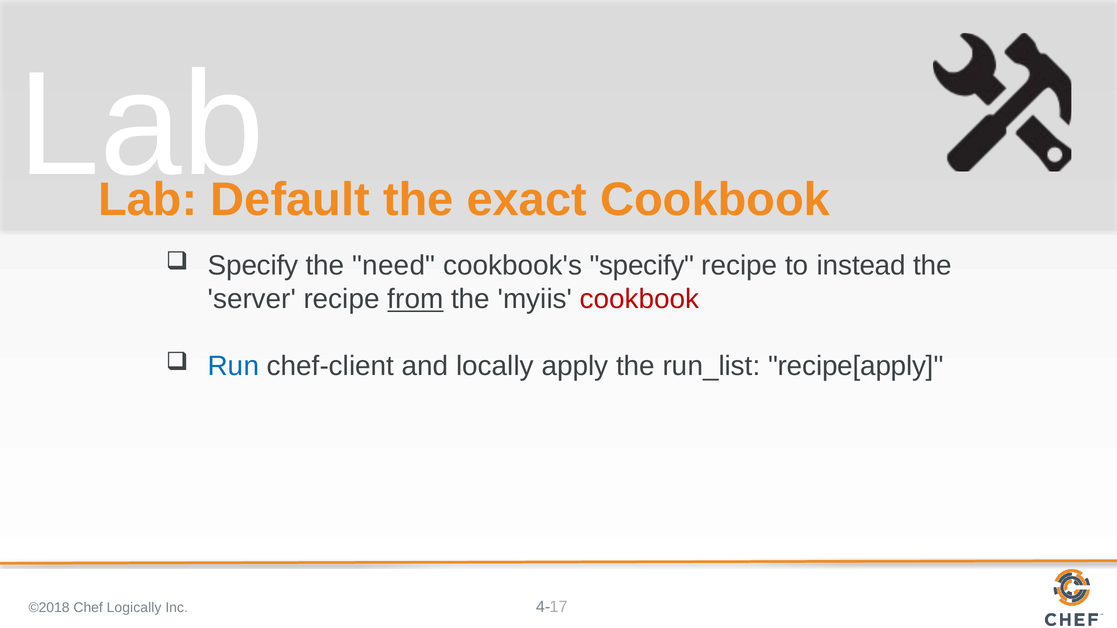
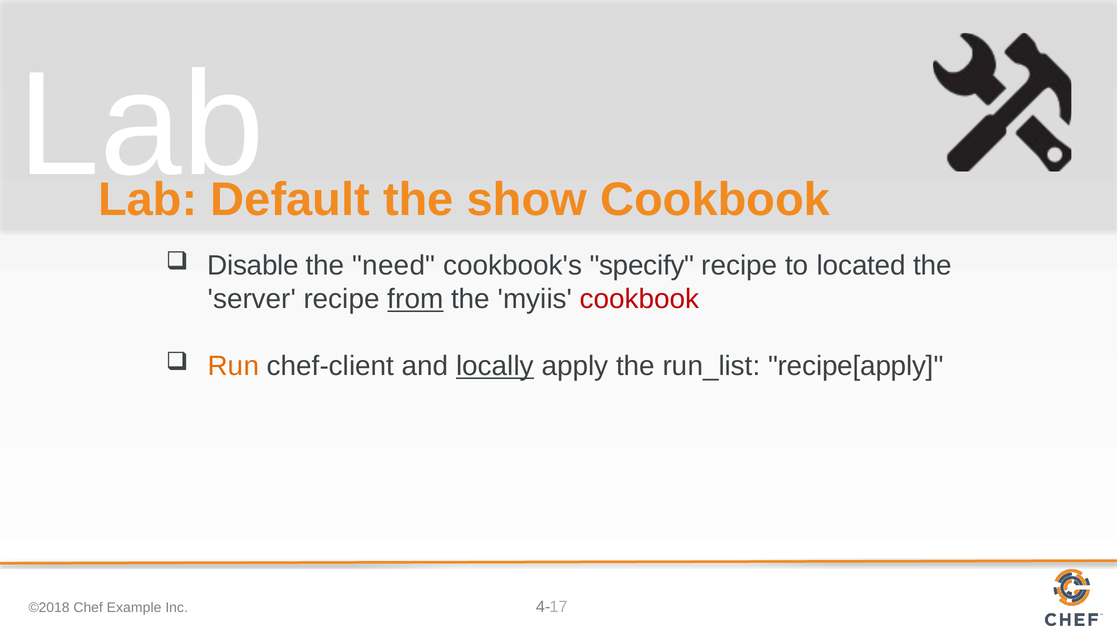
exact: exact -> show (527, 200)
Specify: Specify -> Disable (253, 266)
instead: instead -> located (861, 266)
Run colour: blue -> orange (233, 366)
locally underline: none -> present (495, 366)
Logically: Logically -> Example (134, 608)
